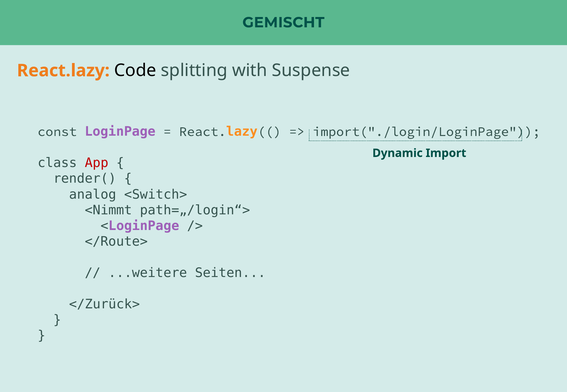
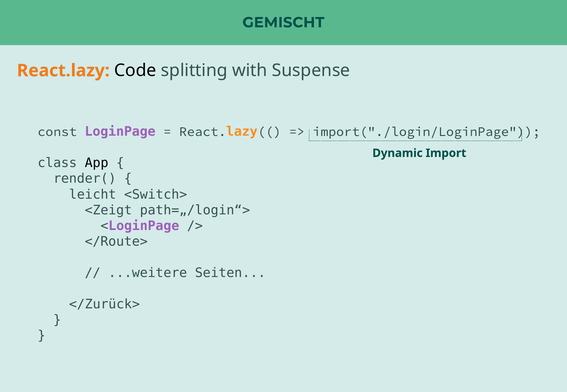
App colour: red -> black (97, 163)
analog: analog -> leicht (93, 195)
<Nimmt: <Nimmt -> <Zeigt (108, 210)
